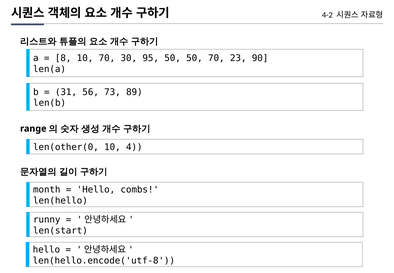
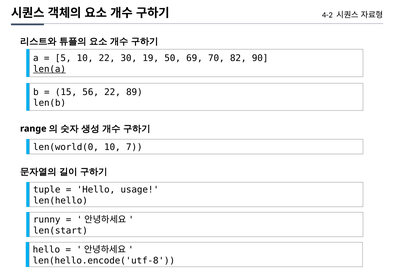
8: 8 -> 5 (63, 58)
10 70: 70 -> 22 (107, 58)
95: 95 -> 19 (151, 58)
50 50: 50 -> 69 (194, 58)
23: 23 -> 82 (238, 58)
len(a underline: none -> present (49, 69)
31: 31 -> 15 (66, 92)
56 73: 73 -> 22 (112, 92)
len(other(0: len(other(0 -> len(world(0 (66, 147)
4: 4 -> 7 (134, 147)
month: month -> tuple (47, 189)
combs: combs -> usage (140, 189)
